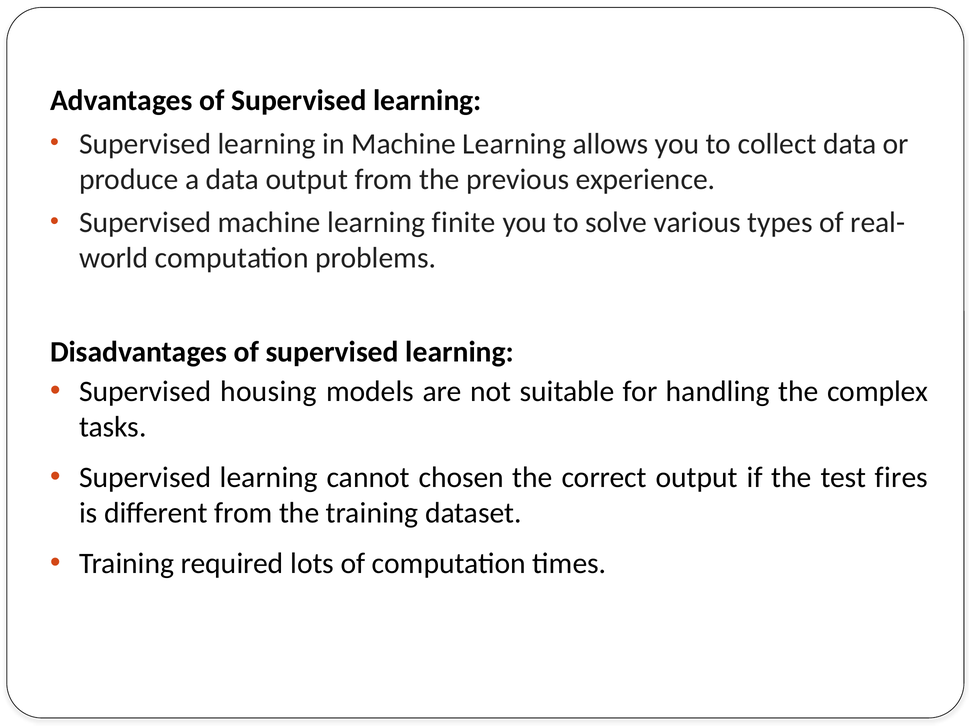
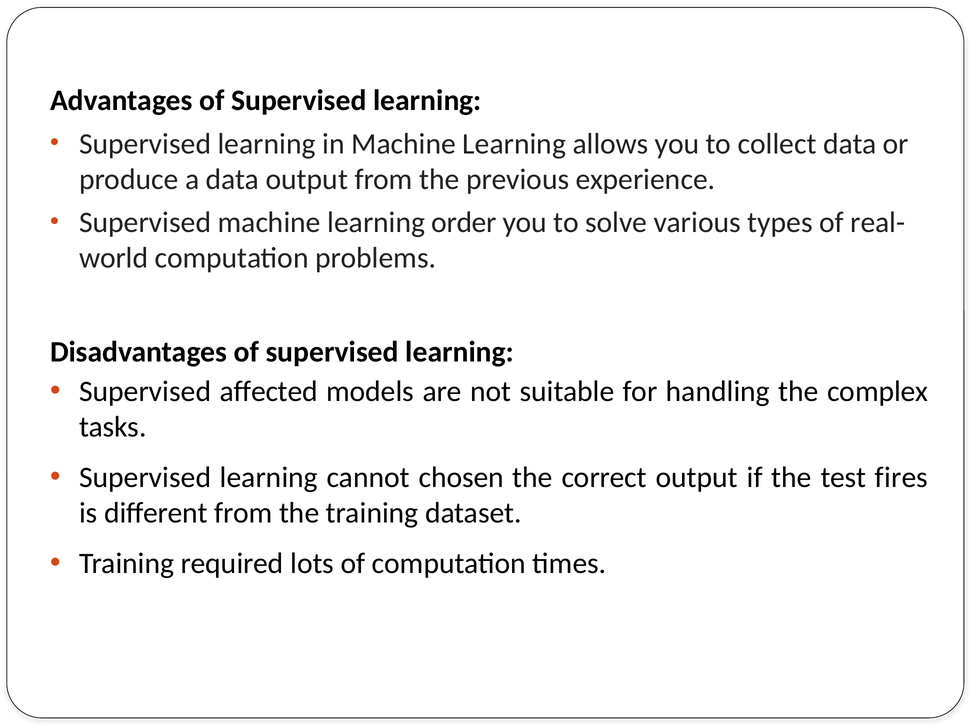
finite: finite -> order (464, 223)
housing: housing -> affected (269, 392)
